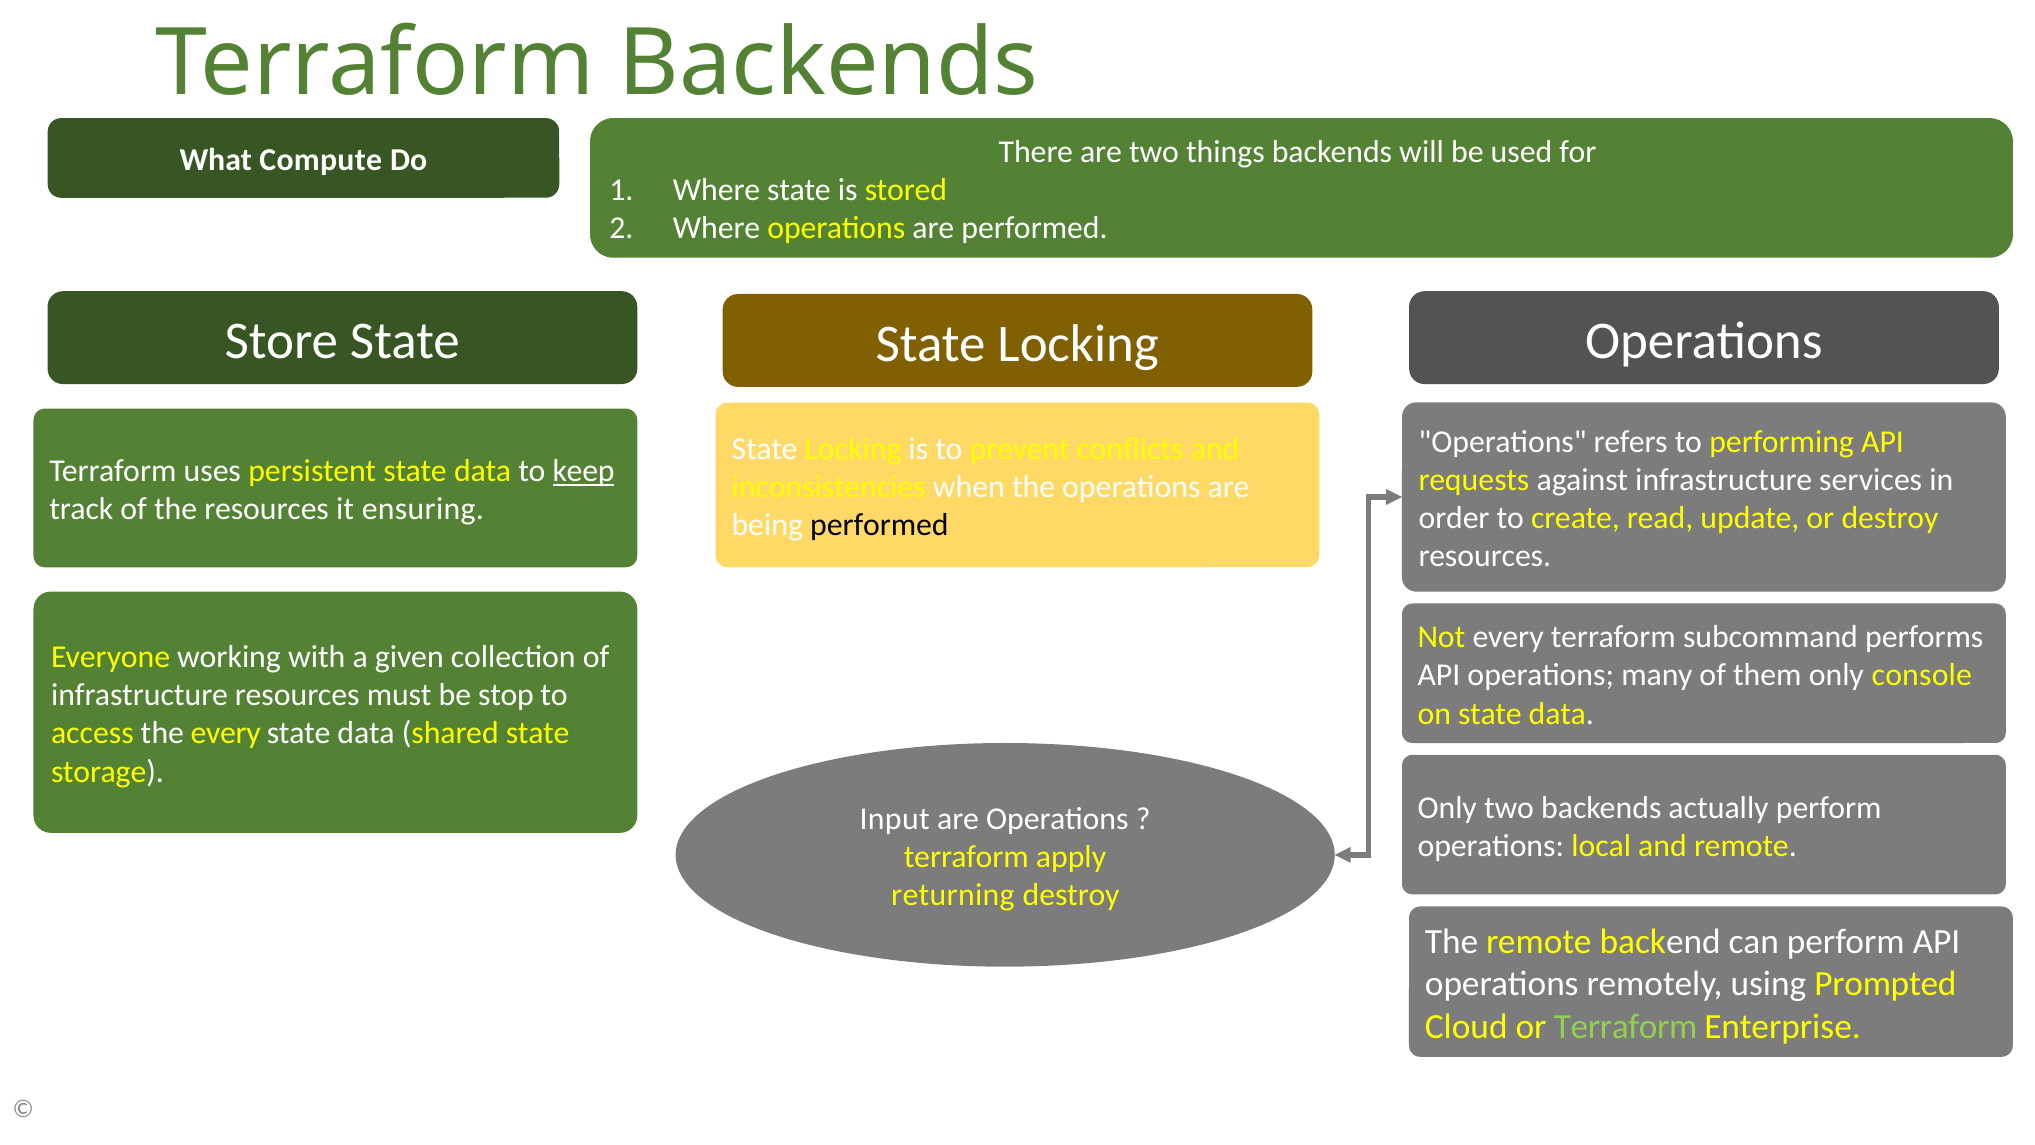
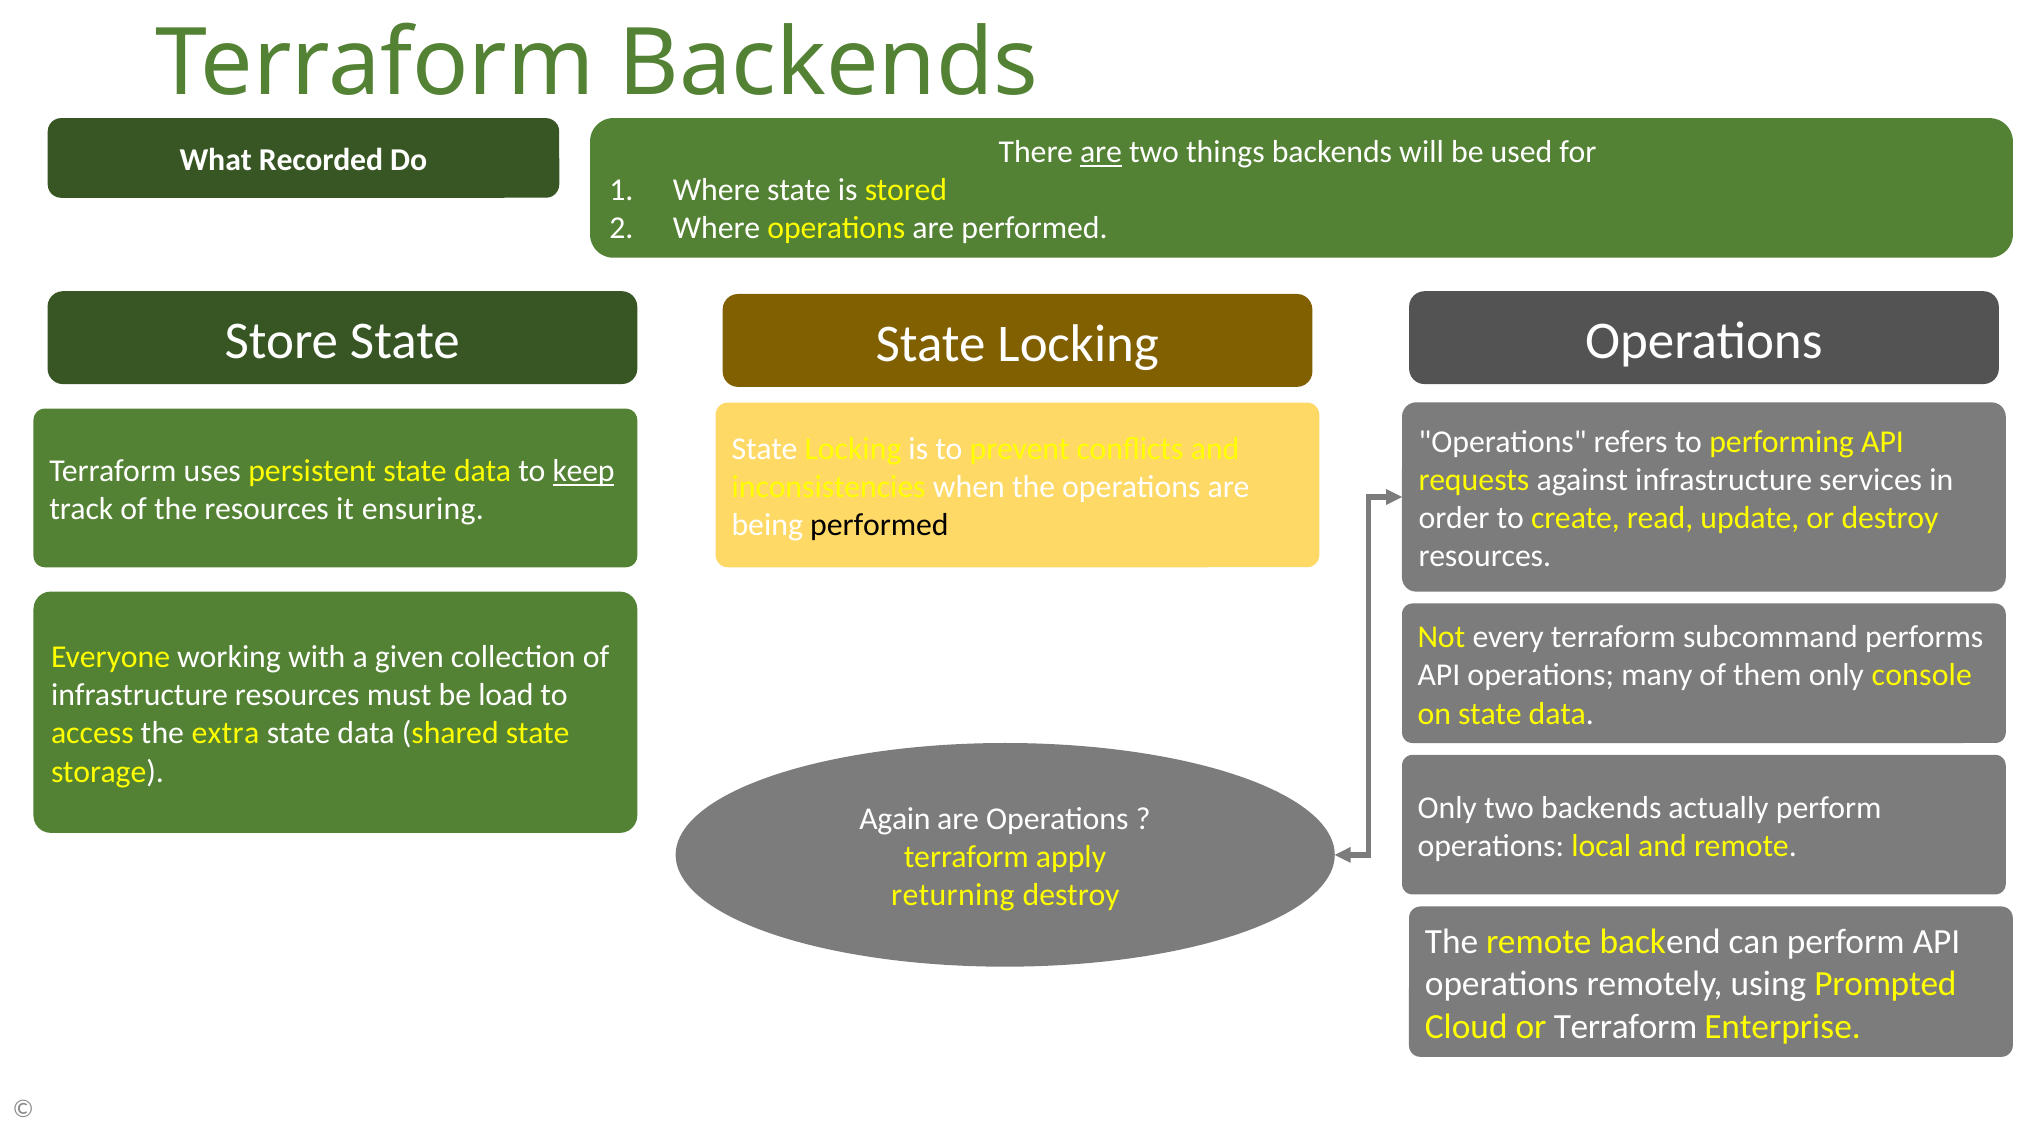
Compute: Compute -> Recorded (321, 160)
are underline: none -> present (1101, 152)
stop: stop -> load (506, 695)
the every: every -> extra (225, 733)
Input: Input -> Again (895, 819)
Terraform colour: light green -> white (1626, 1026)
